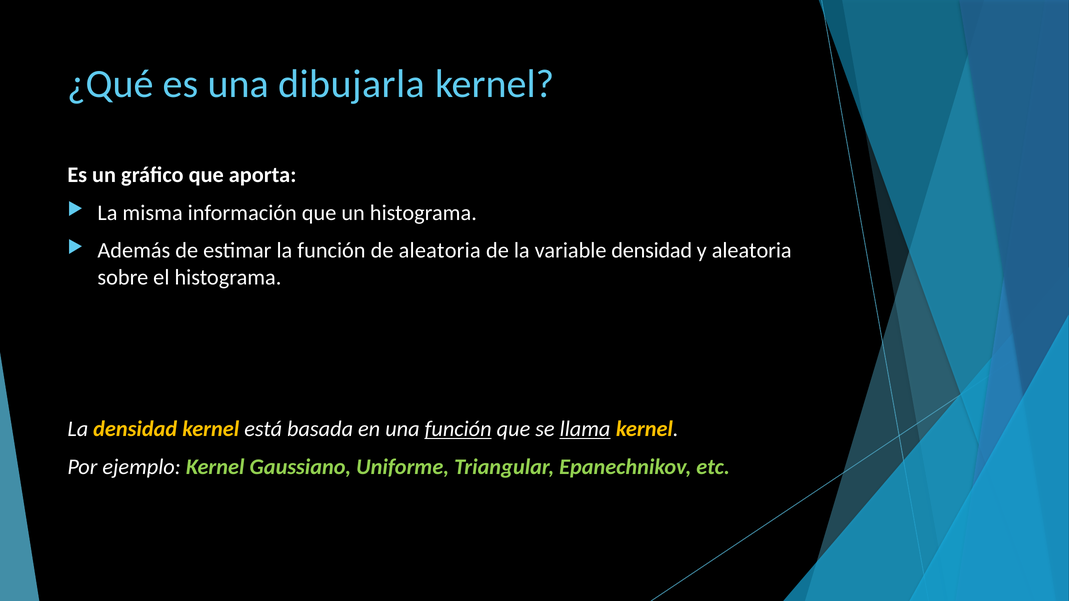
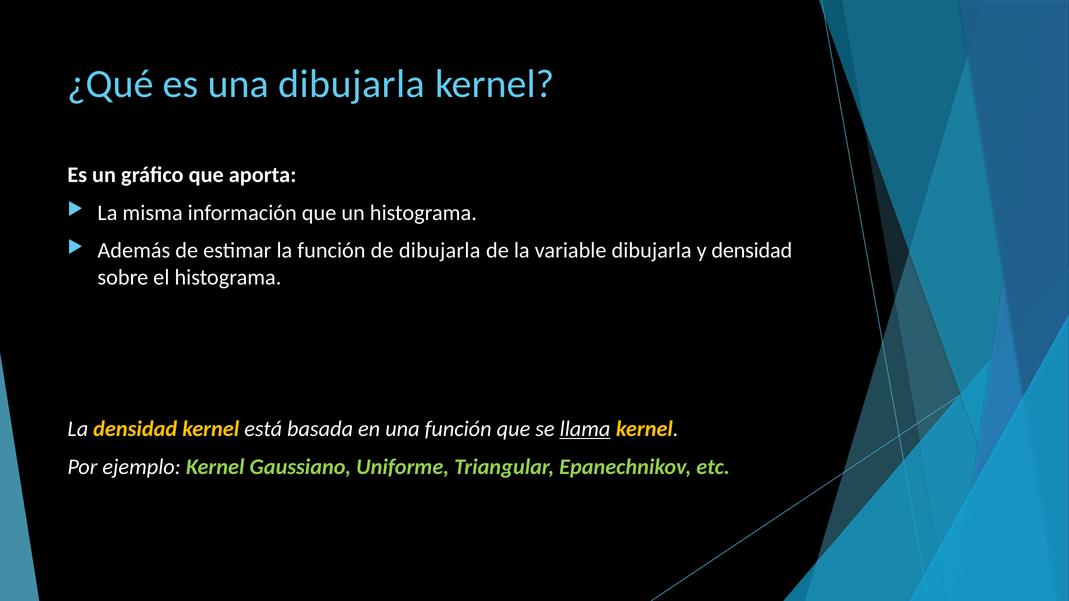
de aleatoria: aleatoria -> dibujarla (440, 251)
variable densidad: densidad -> dibujarla (652, 251)
y aleatoria: aleatoria -> densidad (752, 251)
función underline: present -> none (458, 429)
